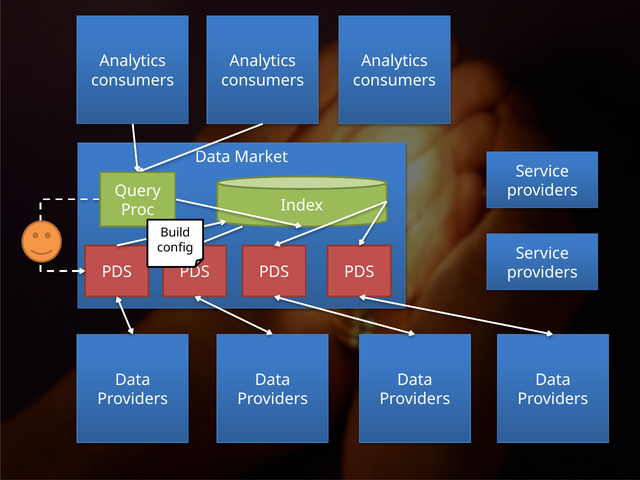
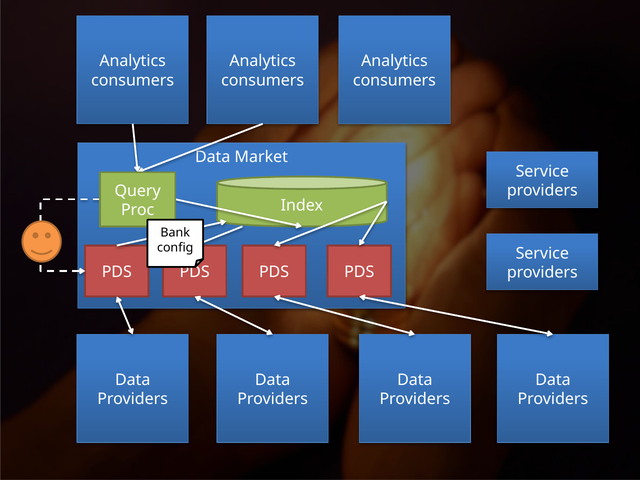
Build: Build -> Bank (175, 233)
